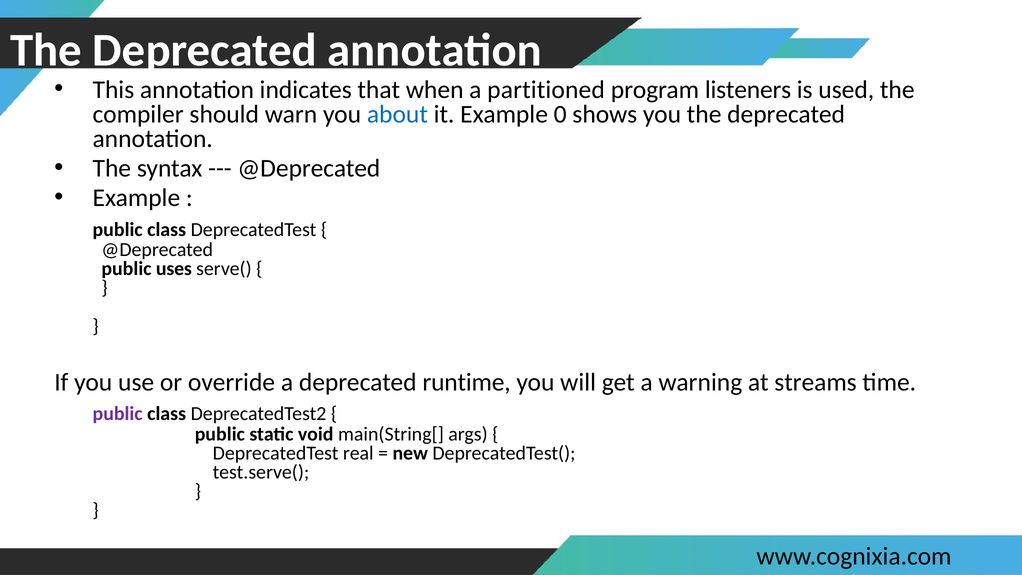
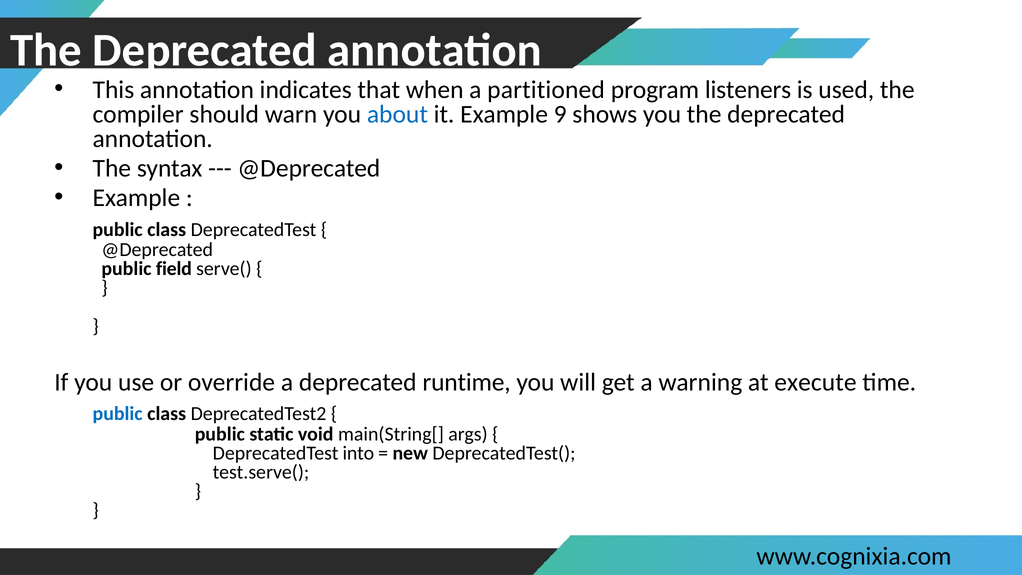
0: 0 -> 9 (560, 114)
uses: uses -> field (174, 269)
streams: streams -> execute (815, 382)
public colour: purple -> blue (118, 414)
real: real -> into (358, 453)
